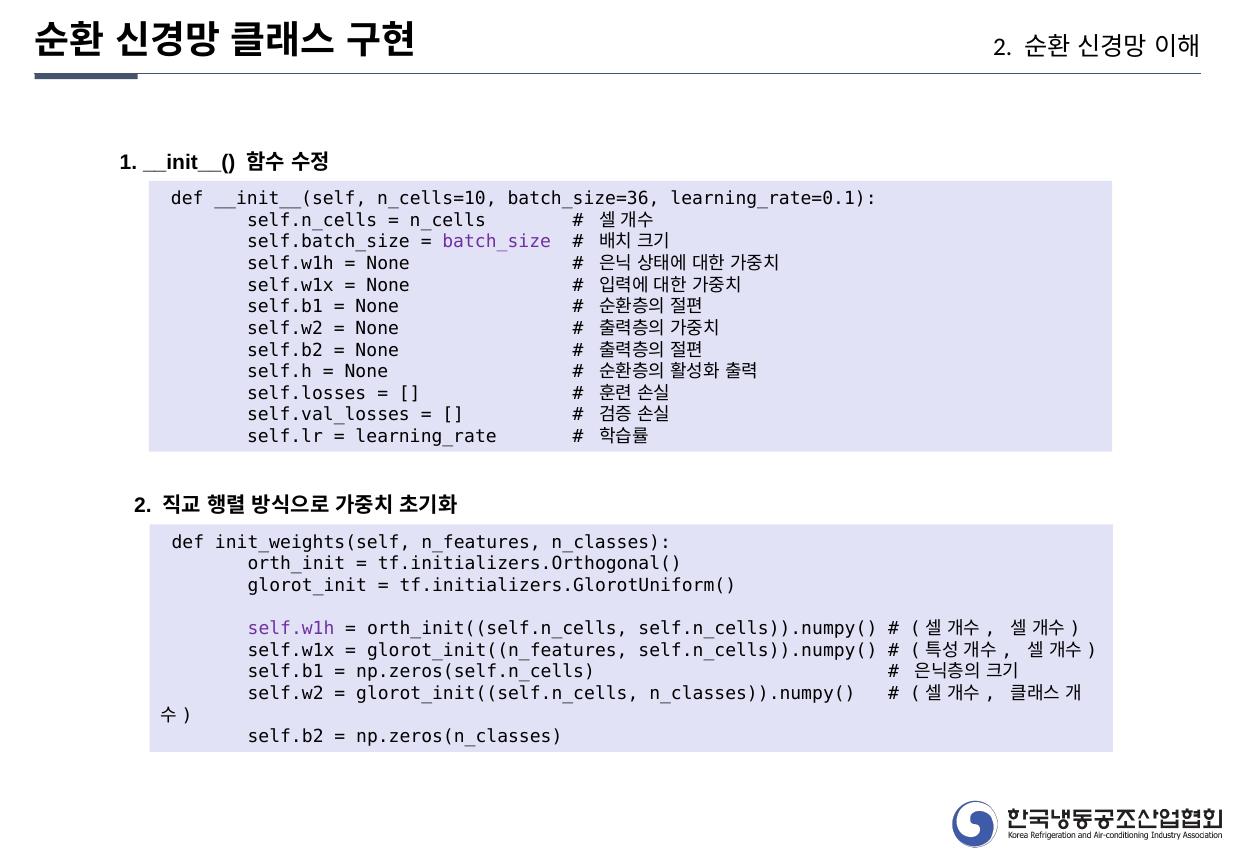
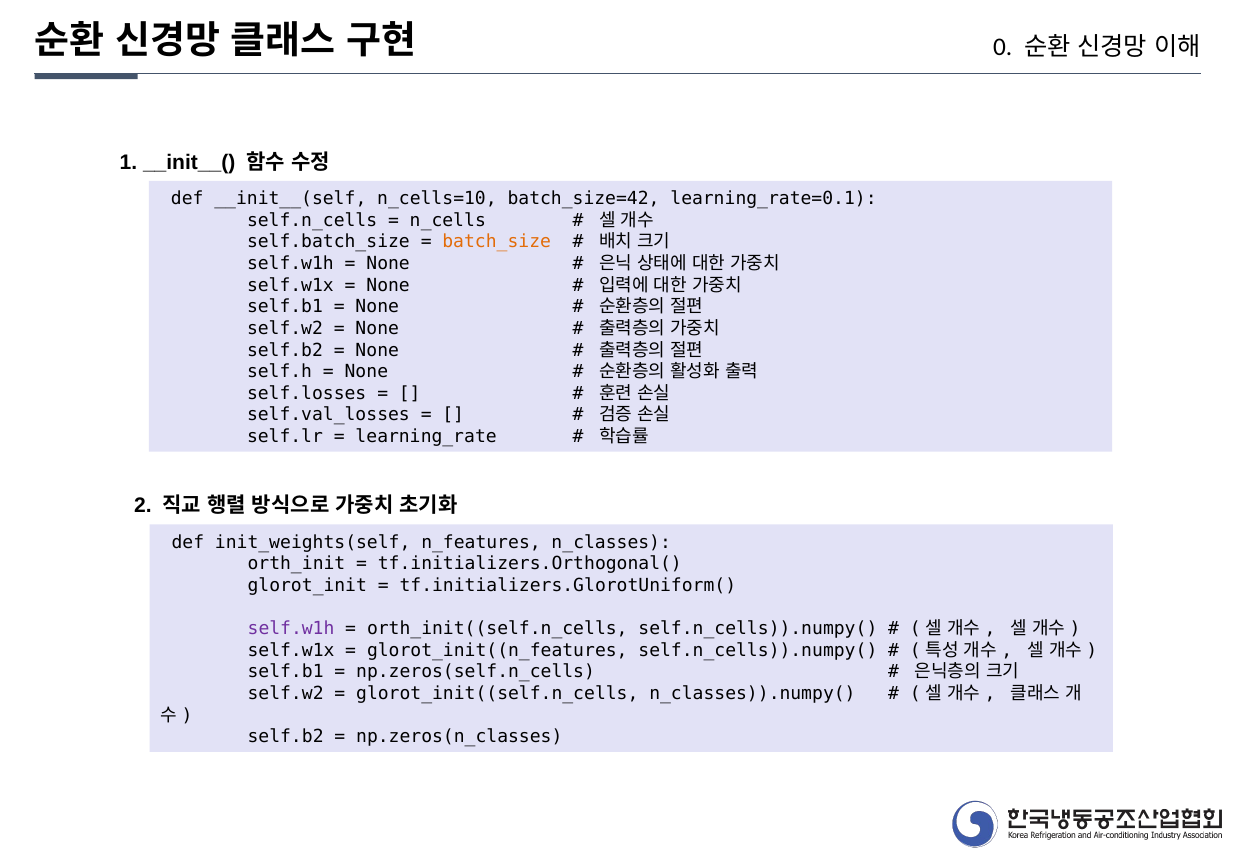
2: 2 -> 0 (1003, 47)
batch_size=36: batch_size=36 -> batch_size=42 (584, 199)
batch_size colour: purple -> orange (497, 242)
